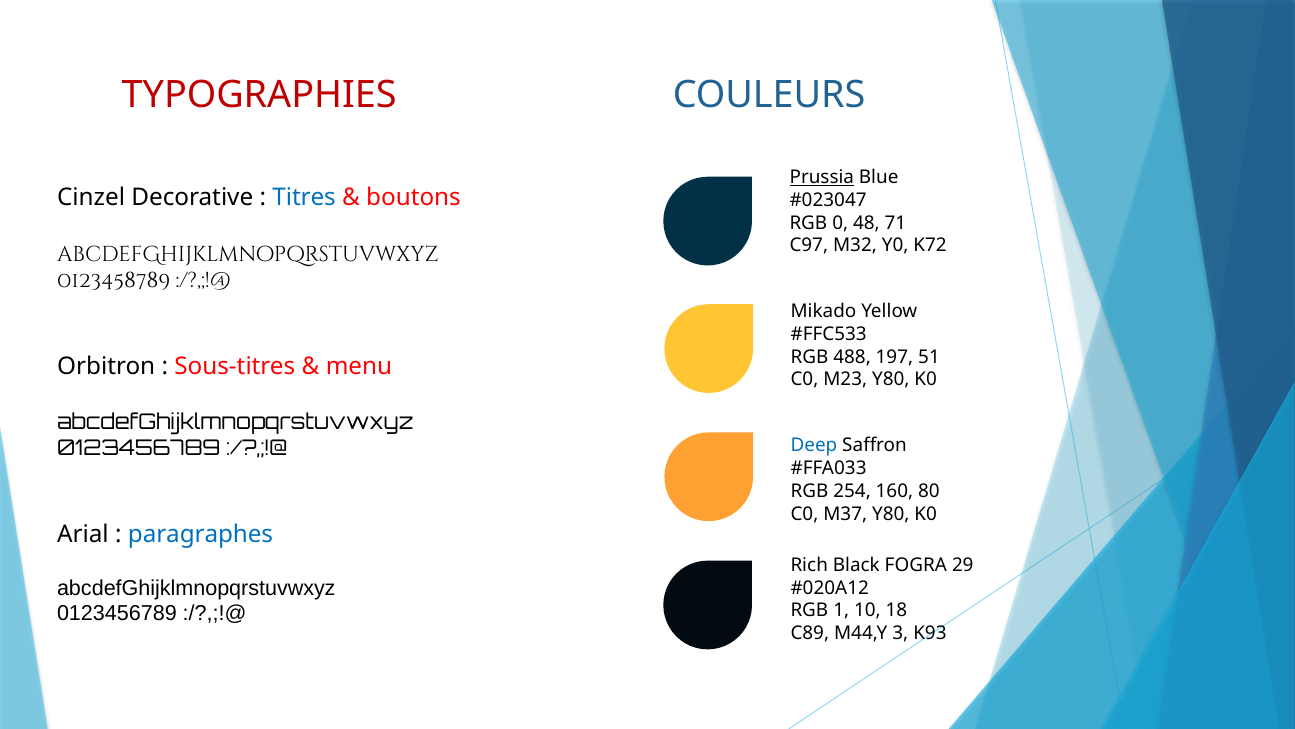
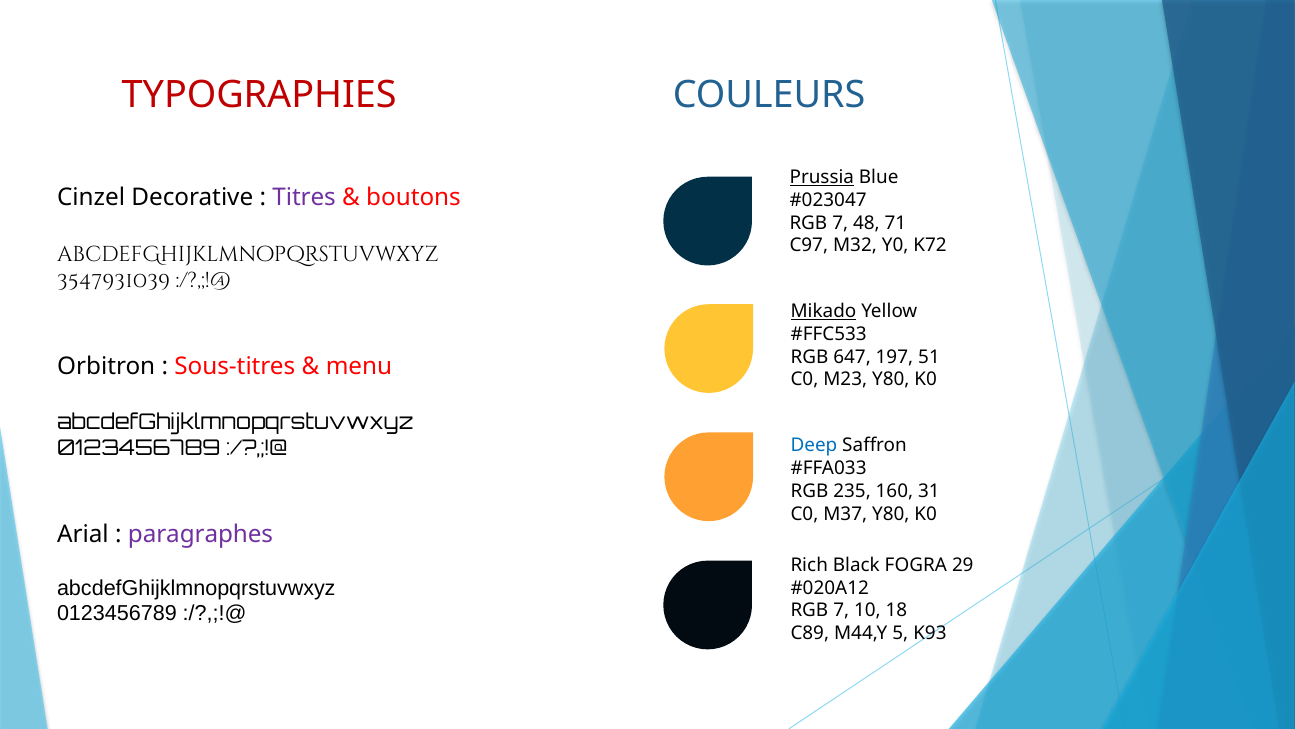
Titres colour: blue -> purple (304, 198)
0: 0 -> 7 (840, 223)
0123458789: 0123458789 -> 3547931039 (114, 280)
Mikado underline: none -> present (823, 311)
488: 488 -> 647 (852, 357)
254: 254 -> 235 (852, 491)
80: 80 -> 31 (929, 491)
paragraphes colour: blue -> purple (200, 534)
1: 1 -> 7 (841, 610)
3: 3 -> 5 (900, 633)
